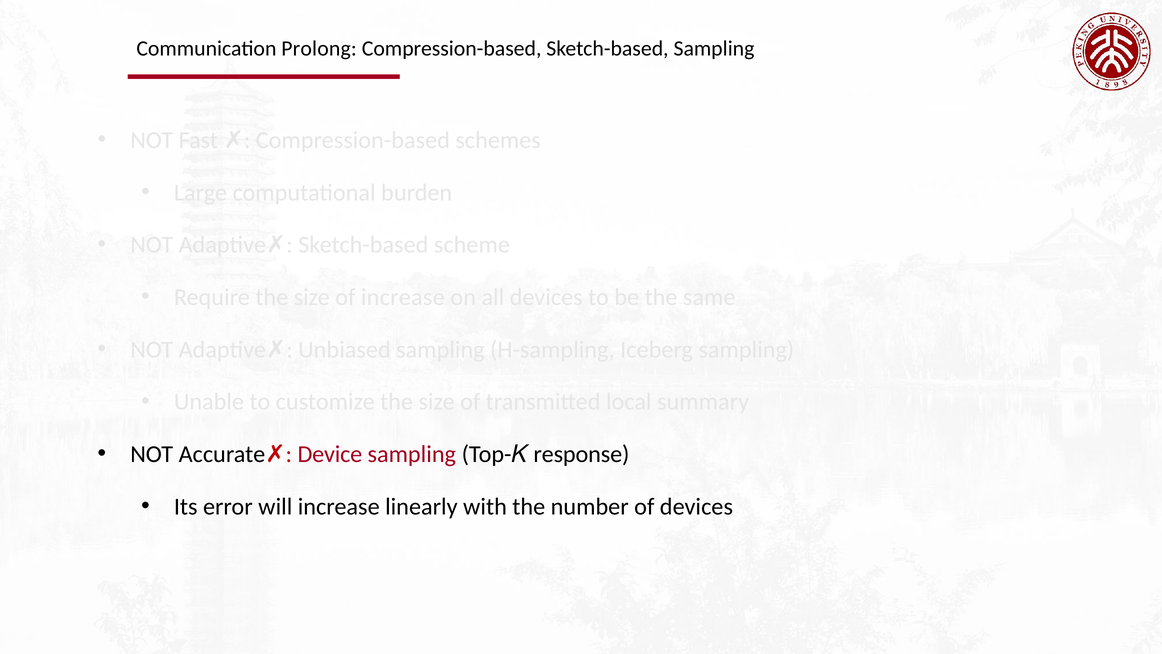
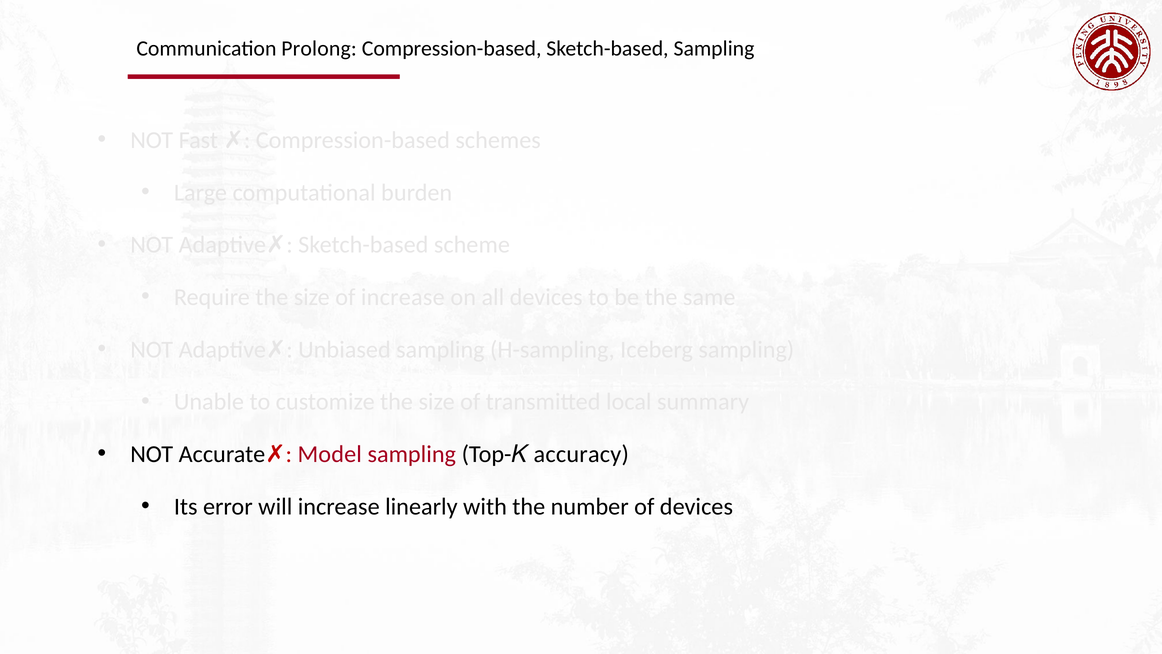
Device: Device -> Model (330, 454)
response: response -> accuracy (581, 454)
